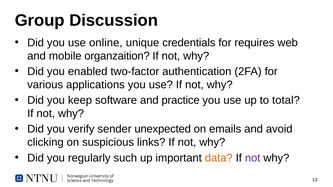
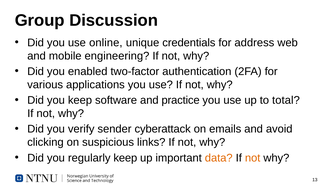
requires: requires -> address (254, 43)
organzaition: organzaition -> engineering (117, 56)
unexpected: unexpected -> cyberattack (163, 129)
regularly such: such -> keep (125, 158)
not colour: purple -> orange (253, 158)
